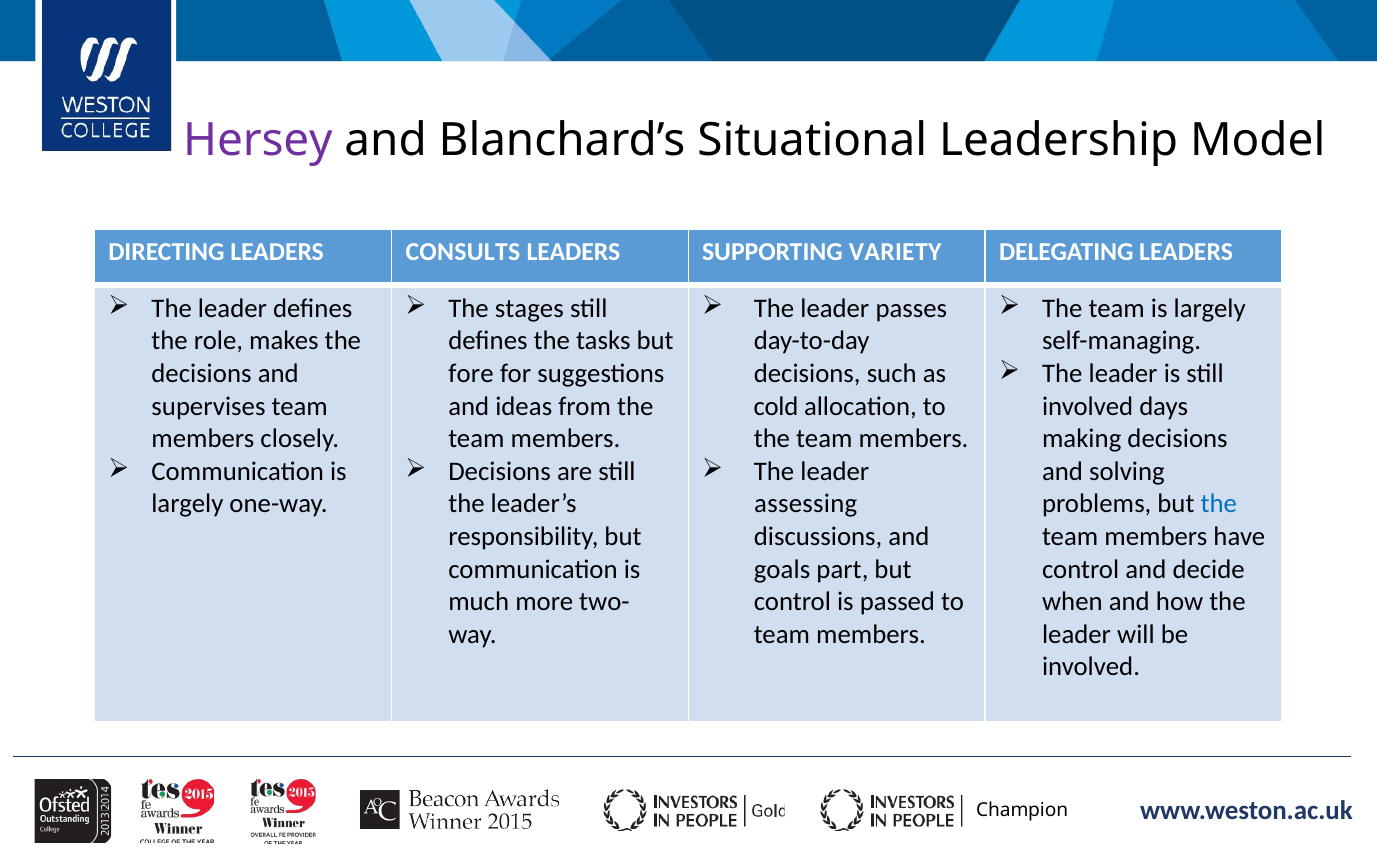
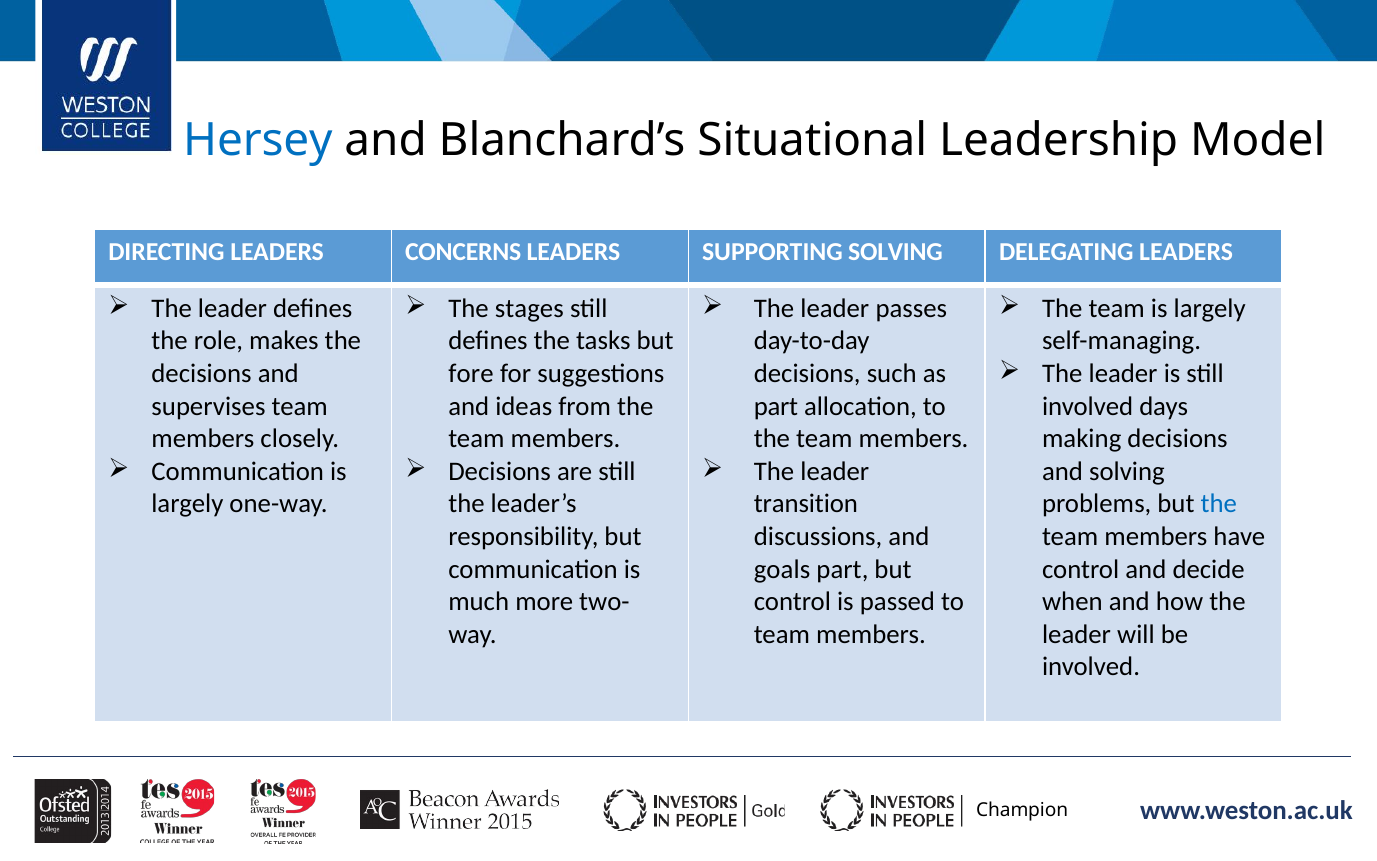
Hersey colour: purple -> blue (258, 140)
CONSULTS: CONSULTS -> CONCERNS (463, 252)
SUPPORTING VARIETY: VARIETY -> SOLVING (895, 252)
cold: cold -> part (776, 406)
assessing: assessing -> transition (806, 504)
